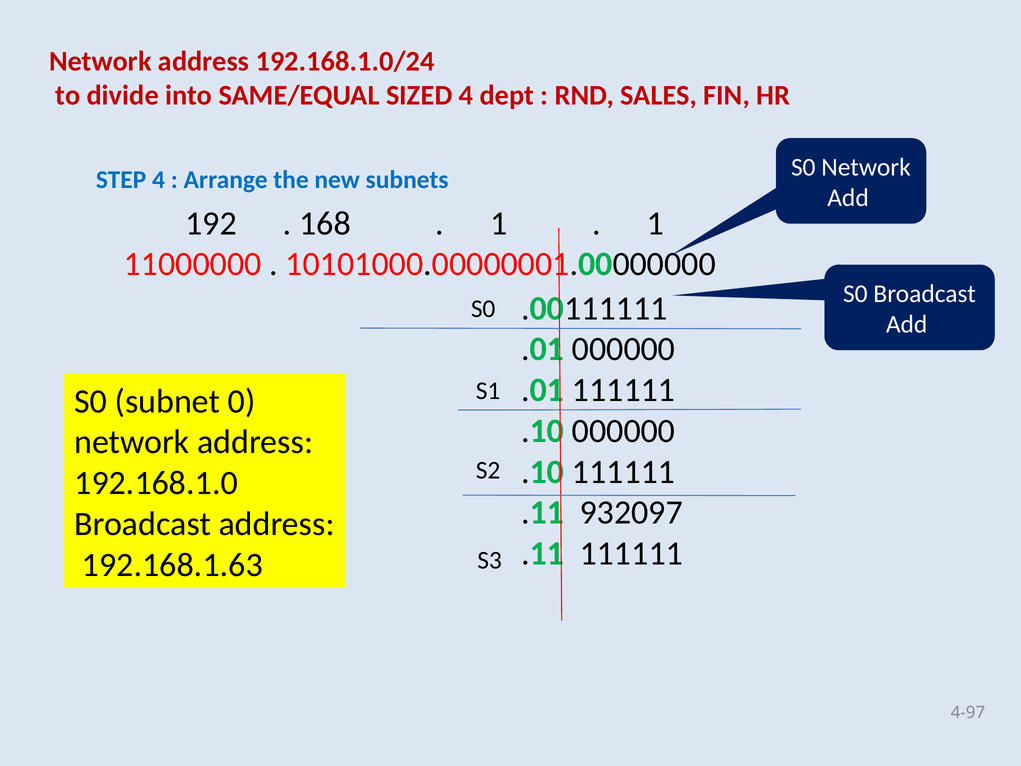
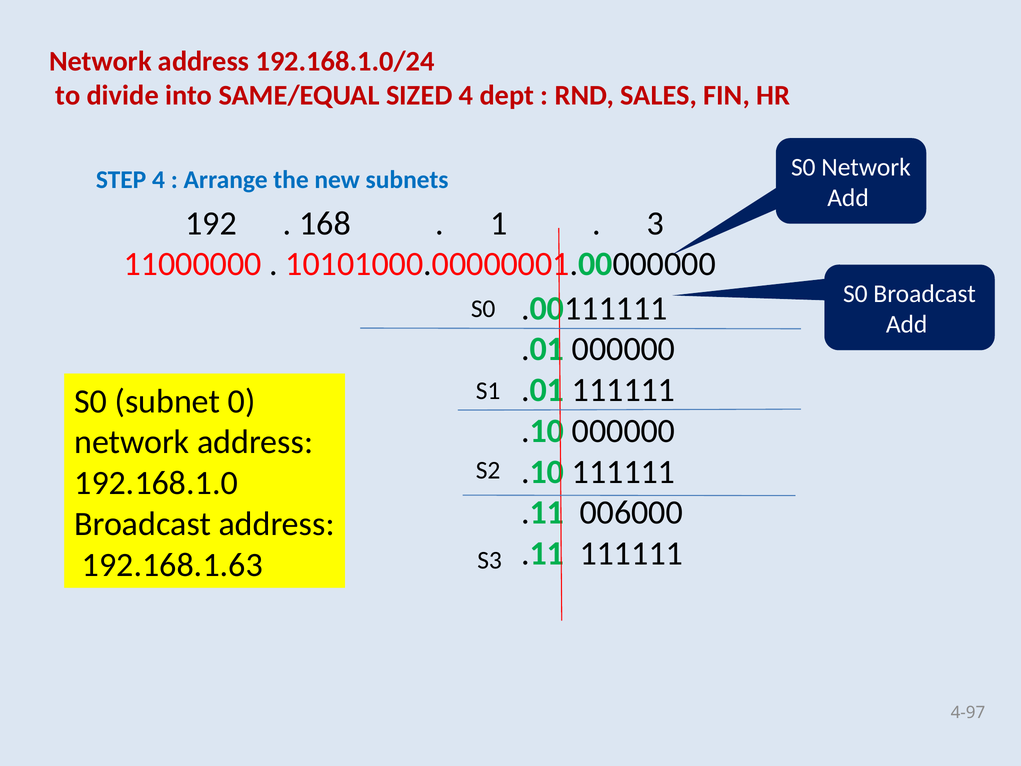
1: 1 -> 3 (655, 223)
932097: 932097 -> 006000 (631, 512)
